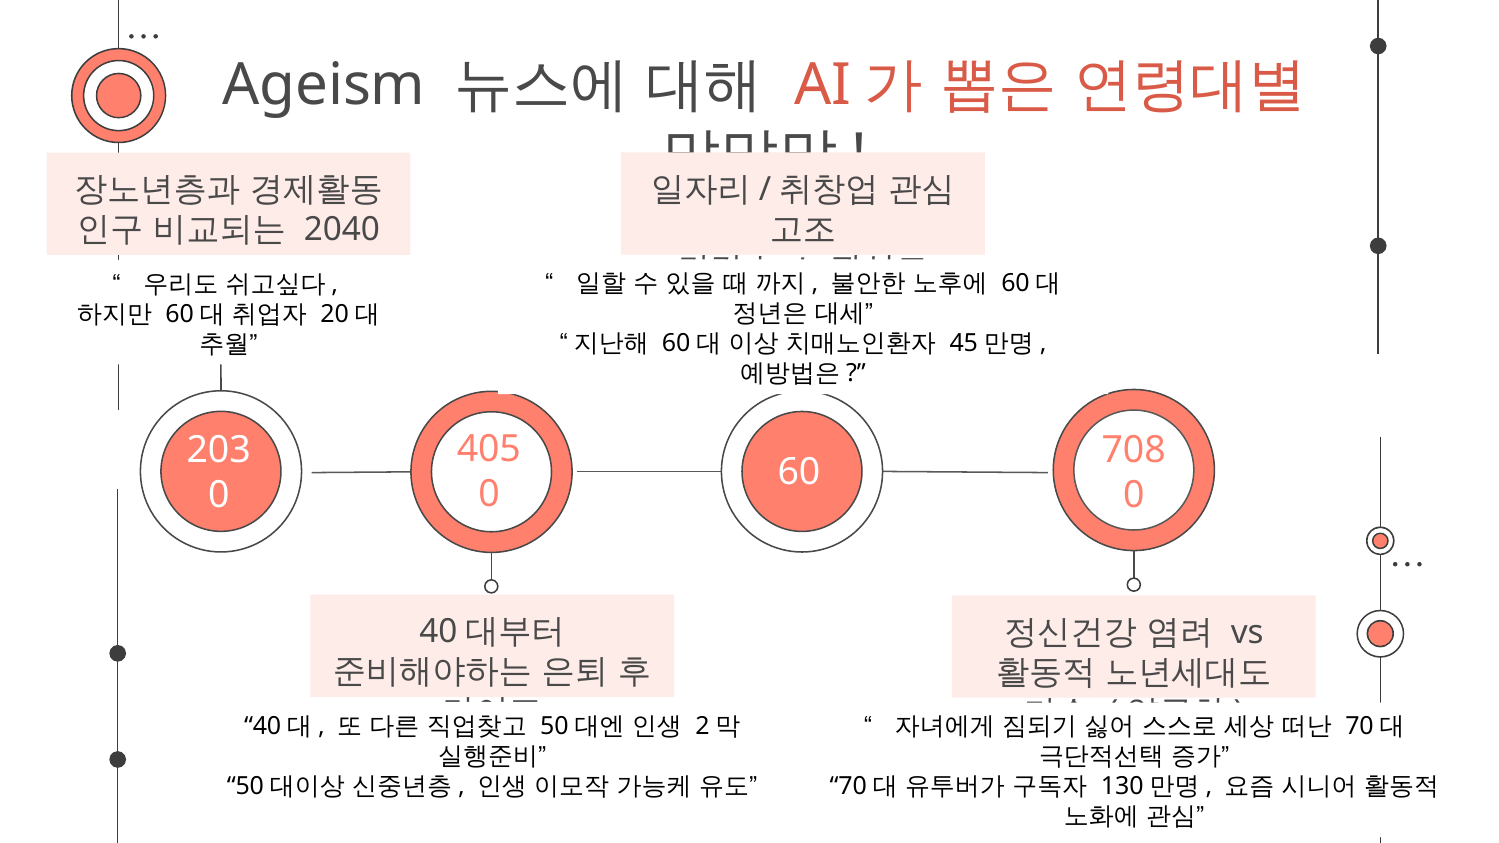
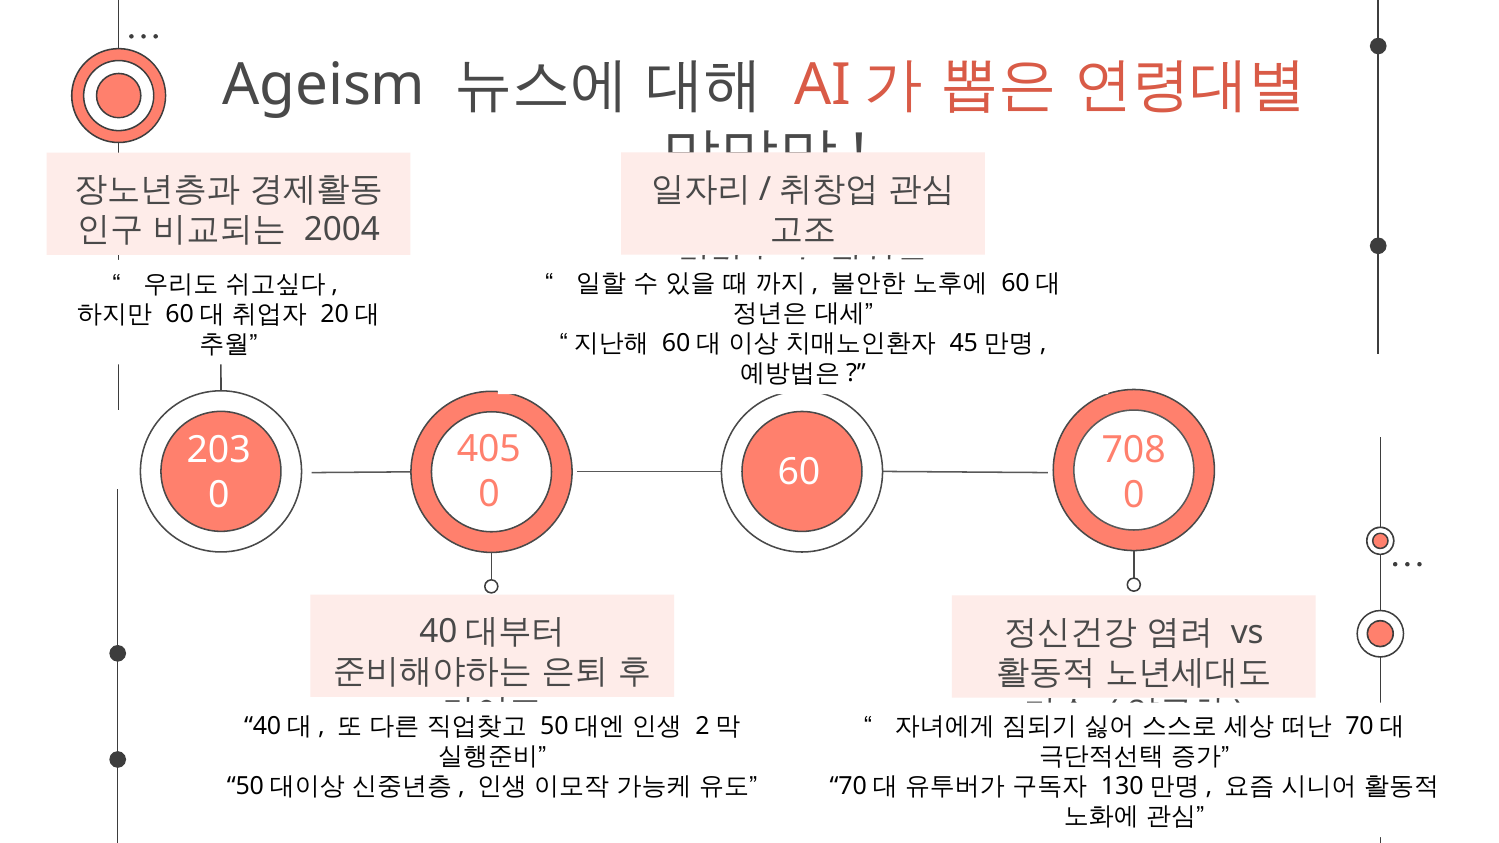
2040: 2040 -> 2004 (342, 230)
